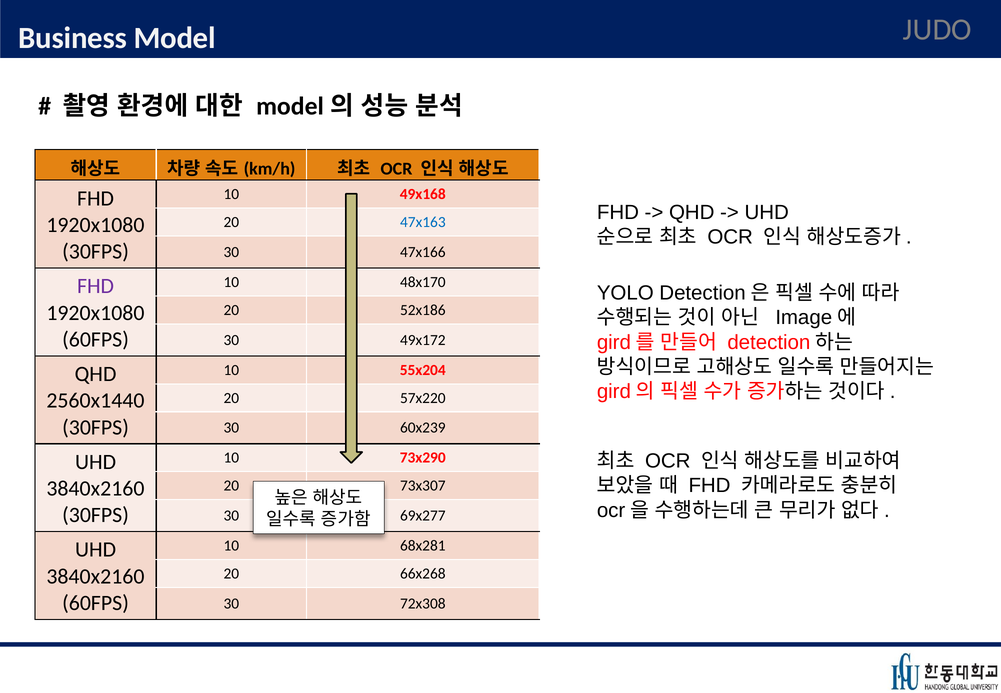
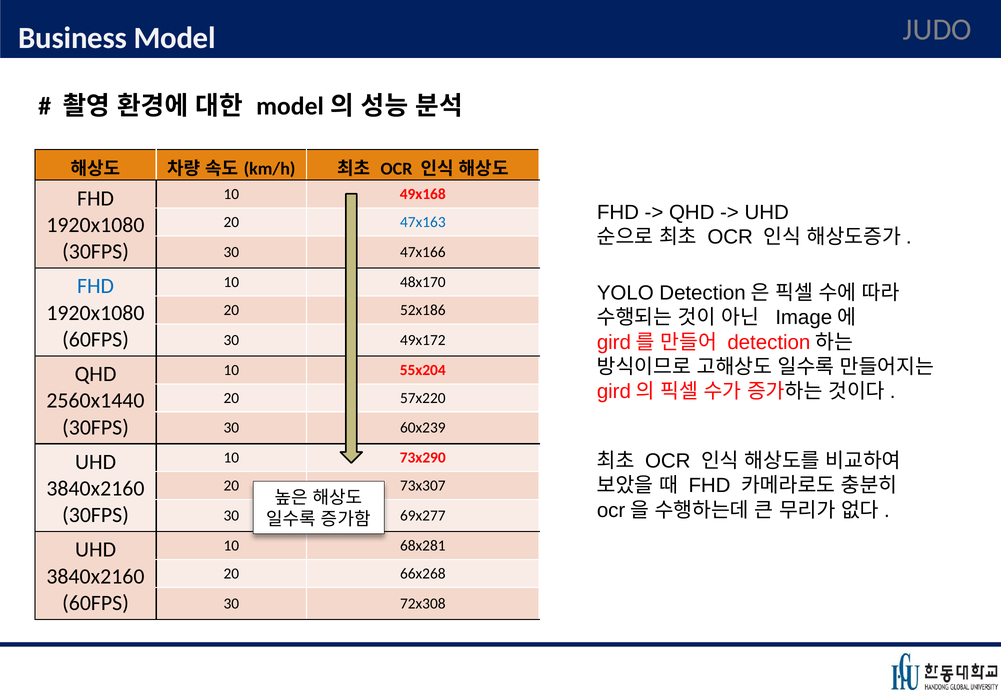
FHD colour: purple -> blue (96, 286)
